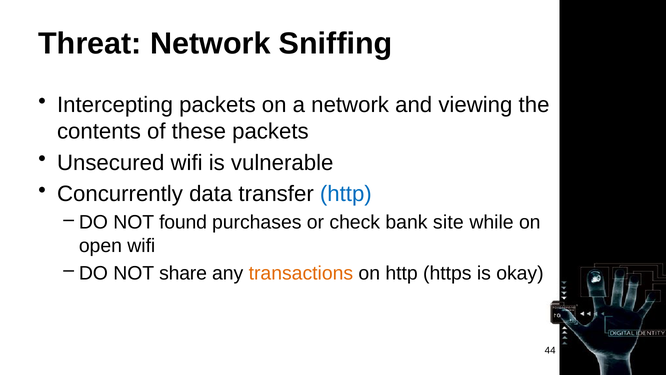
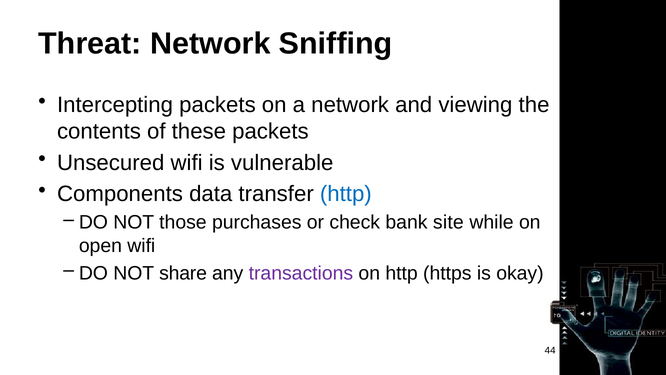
Concurrently: Concurrently -> Components (120, 194)
found: found -> those (183, 222)
transactions colour: orange -> purple (301, 273)
